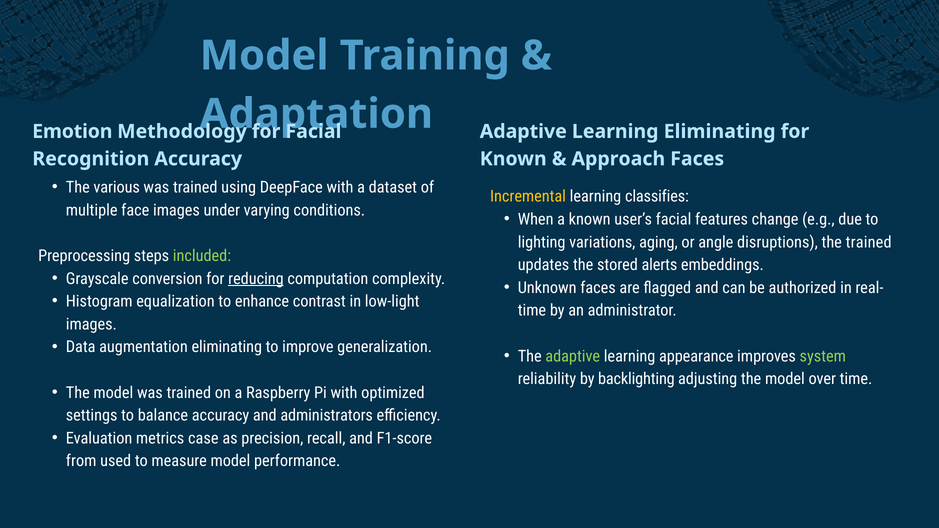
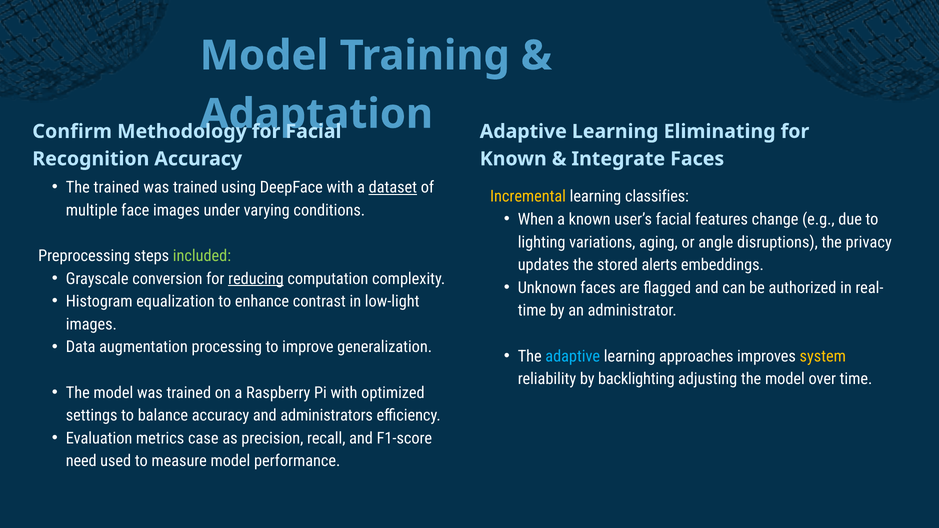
Emotion: Emotion -> Confirm (72, 131)
Approach: Approach -> Integrate (618, 159)
The various: various -> trained (117, 188)
dataset underline: none -> present (393, 188)
the trained: trained -> privacy (869, 242)
augmentation eliminating: eliminating -> processing (227, 347)
adaptive colour: light green -> light blue (573, 356)
appearance: appearance -> approaches (696, 356)
system colour: light green -> yellow (823, 356)
from: from -> need (81, 461)
